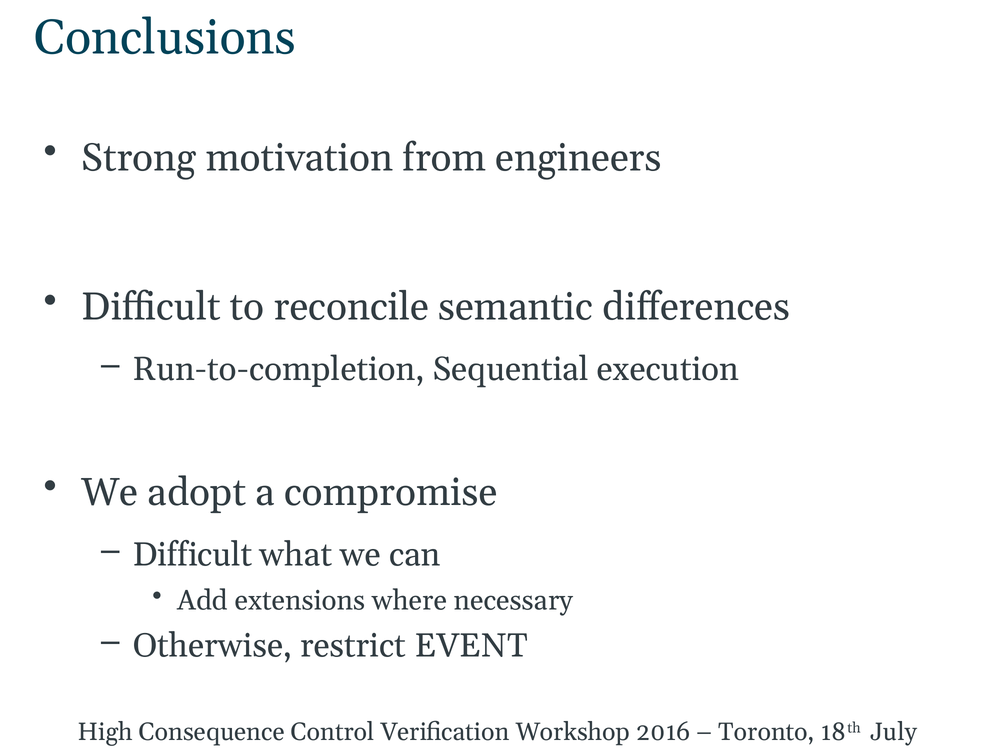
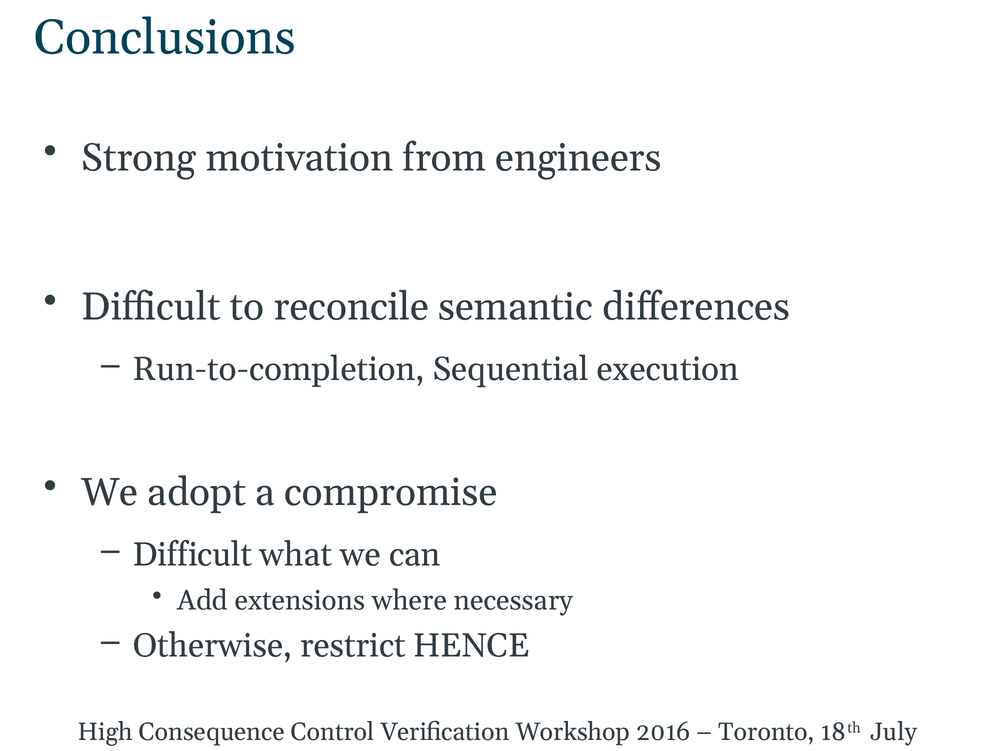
EVENT: EVENT -> HENCE (472, 646)
